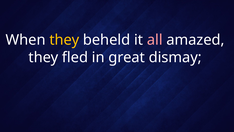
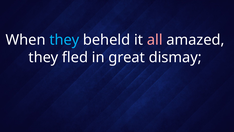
they colour: yellow -> light blue (64, 40)
